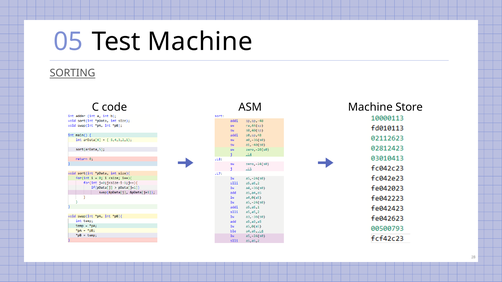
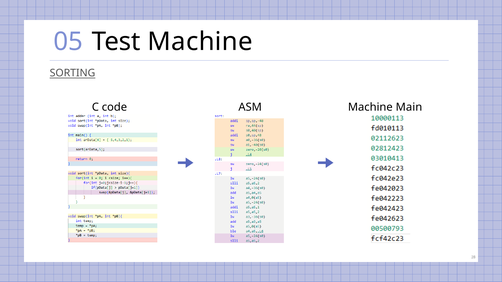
Store: Store -> Main (409, 107)
